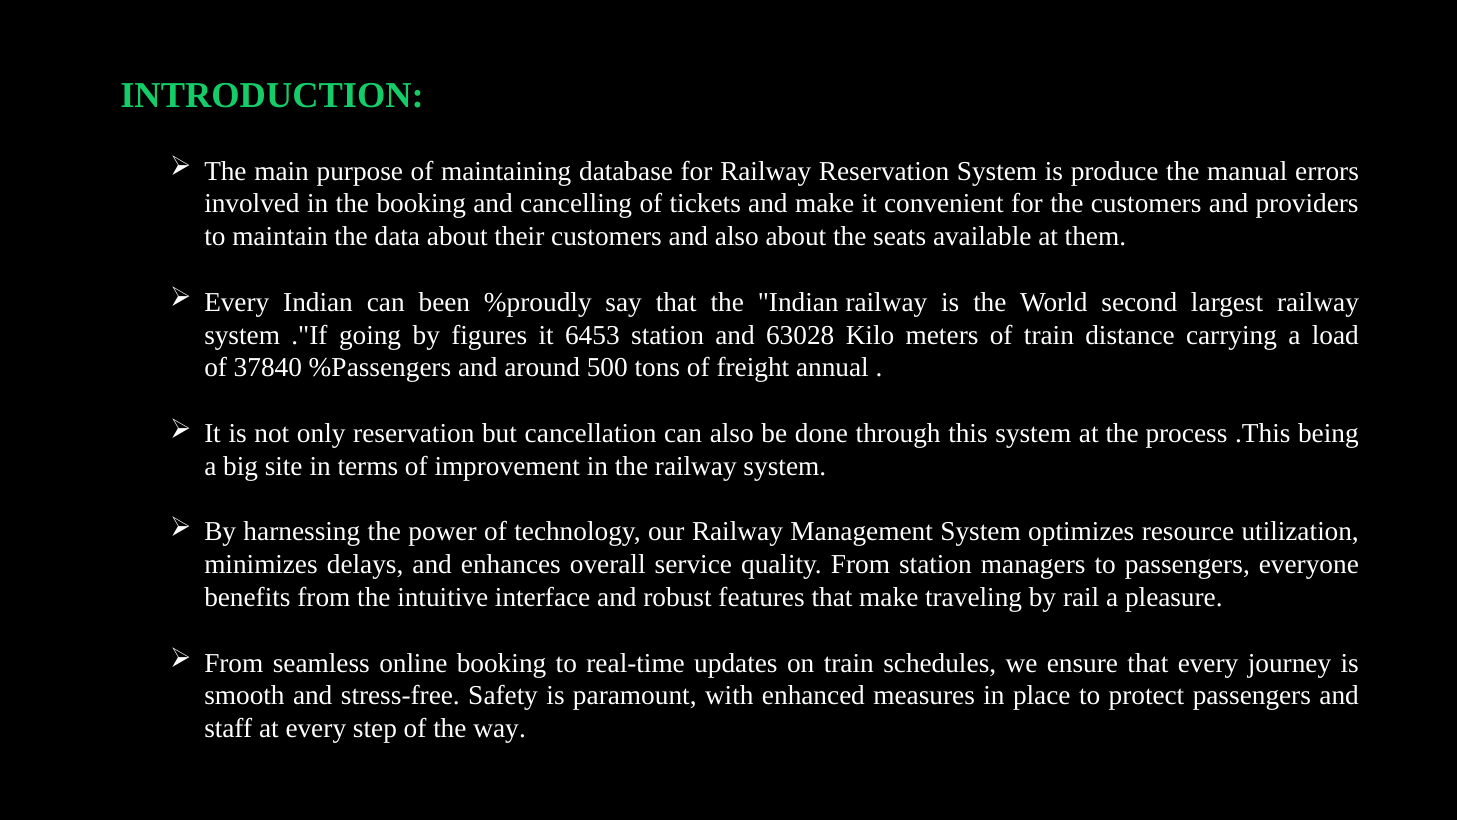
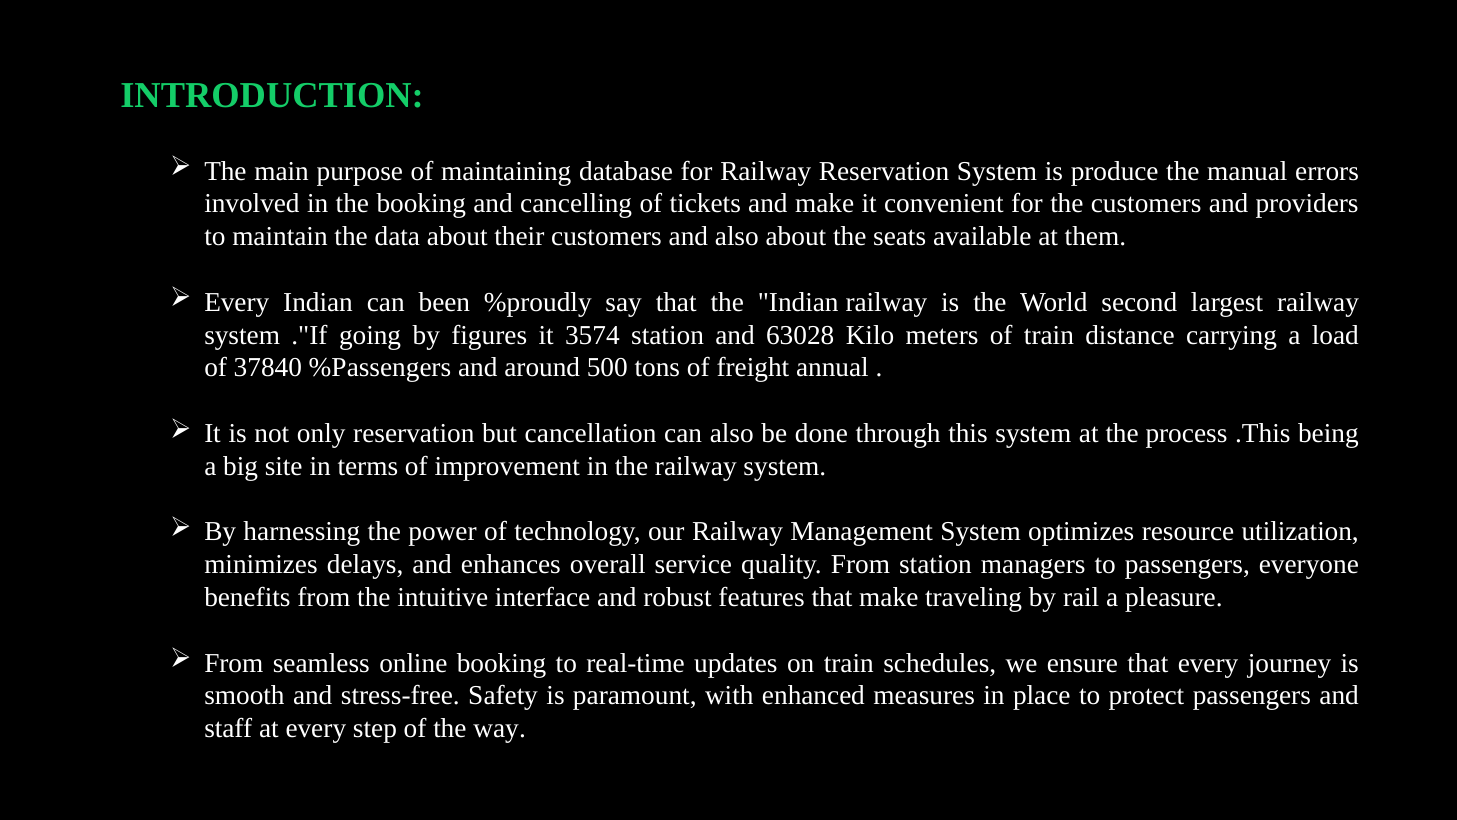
6453: 6453 -> 3574 (592, 335)
